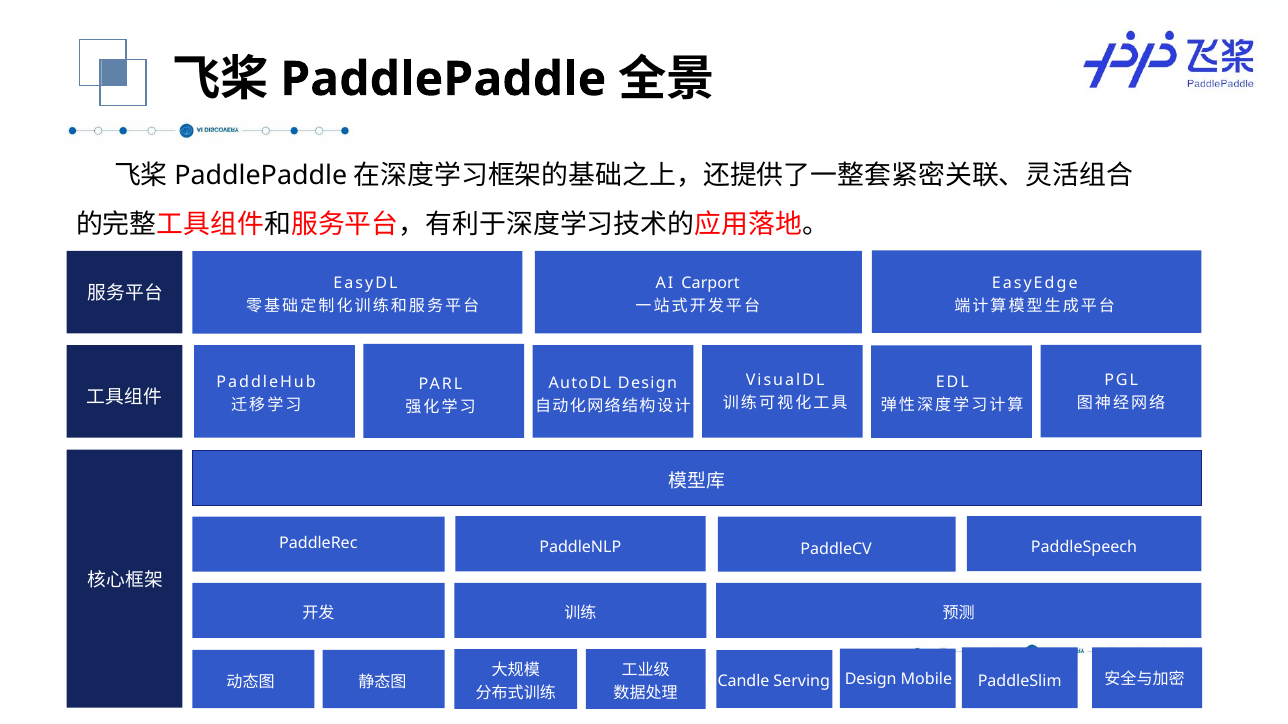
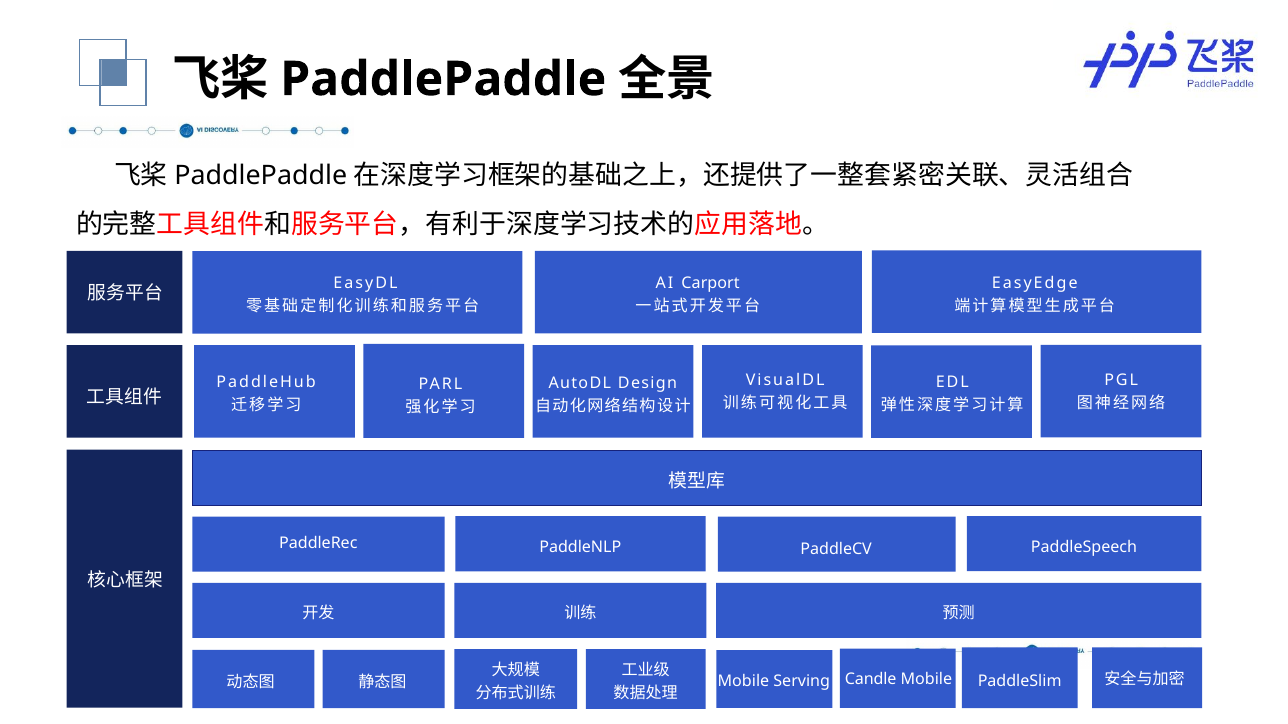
Candle: Candle -> Mobile (743, 681)
Serving Design: Design -> Candle (871, 680)
